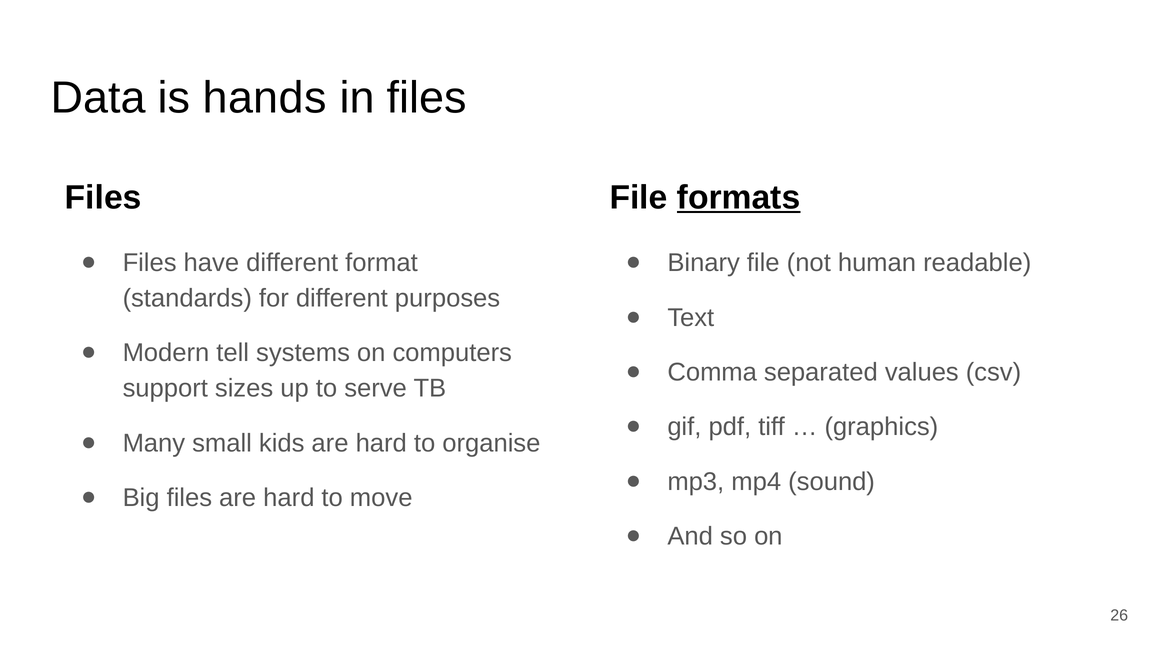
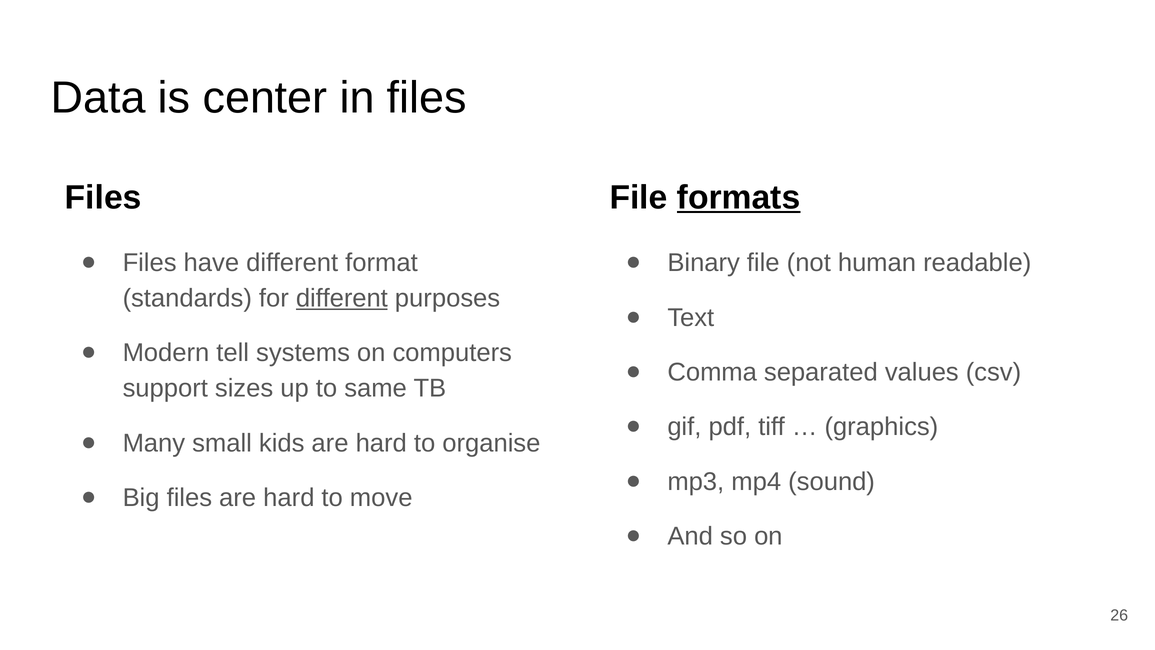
hands: hands -> center (265, 98)
different underline: none -> present (342, 298)
serve: serve -> same (376, 388)
